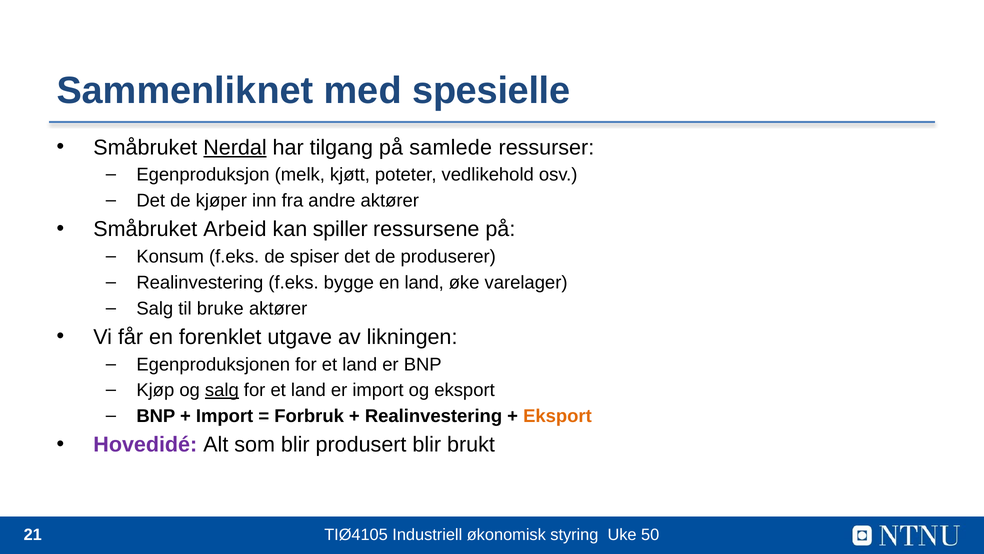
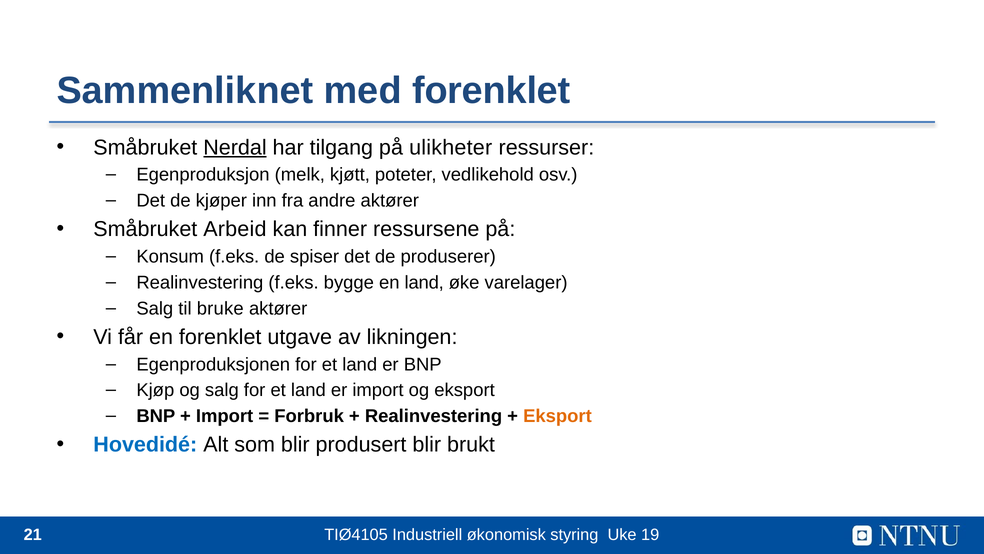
med spesielle: spesielle -> forenklet (491, 91)
samlede: samlede -> ulikheter (451, 147)
spiller: spiller -> finner (340, 229)
salg underline: present -> none (222, 390)
Hovedidé colour: purple -> blue (145, 444)
50: 50 -> 19 (650, 534)
